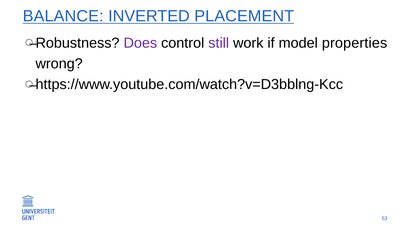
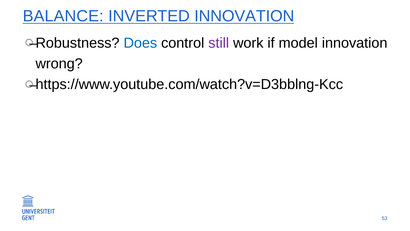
INVERTED PLACEMENT: PLACEMENT -> INNOVATION (244, 16)
Does colour: purple -> blue (140, 43)
model properties: properties -> innovation (355, 43)
